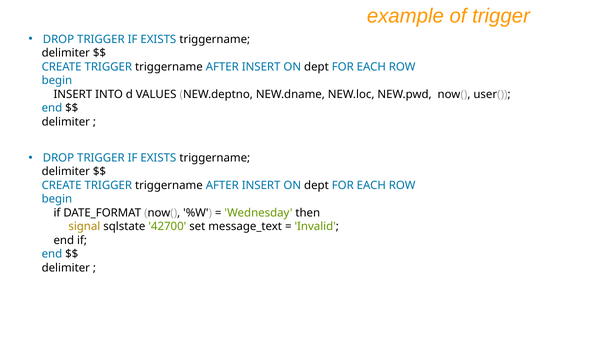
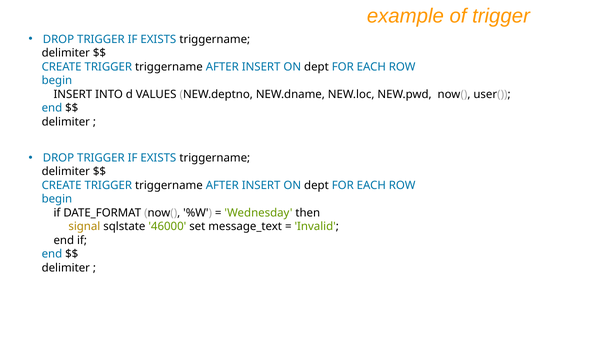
42700: 42700 -> 46000 (167, 226)
